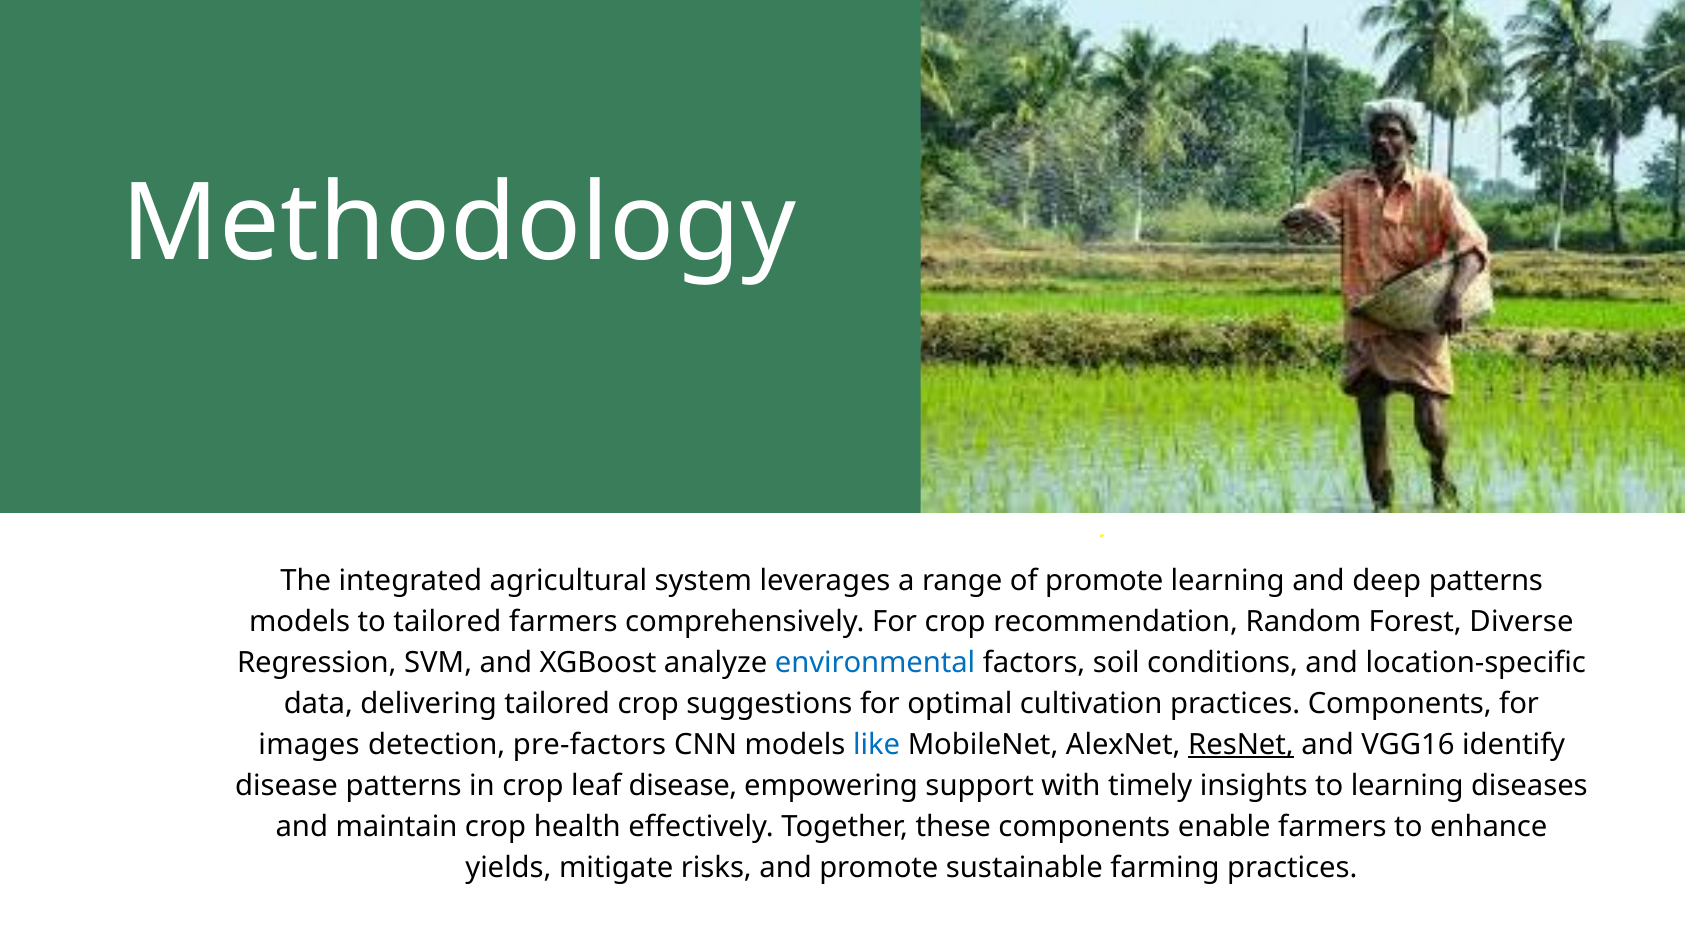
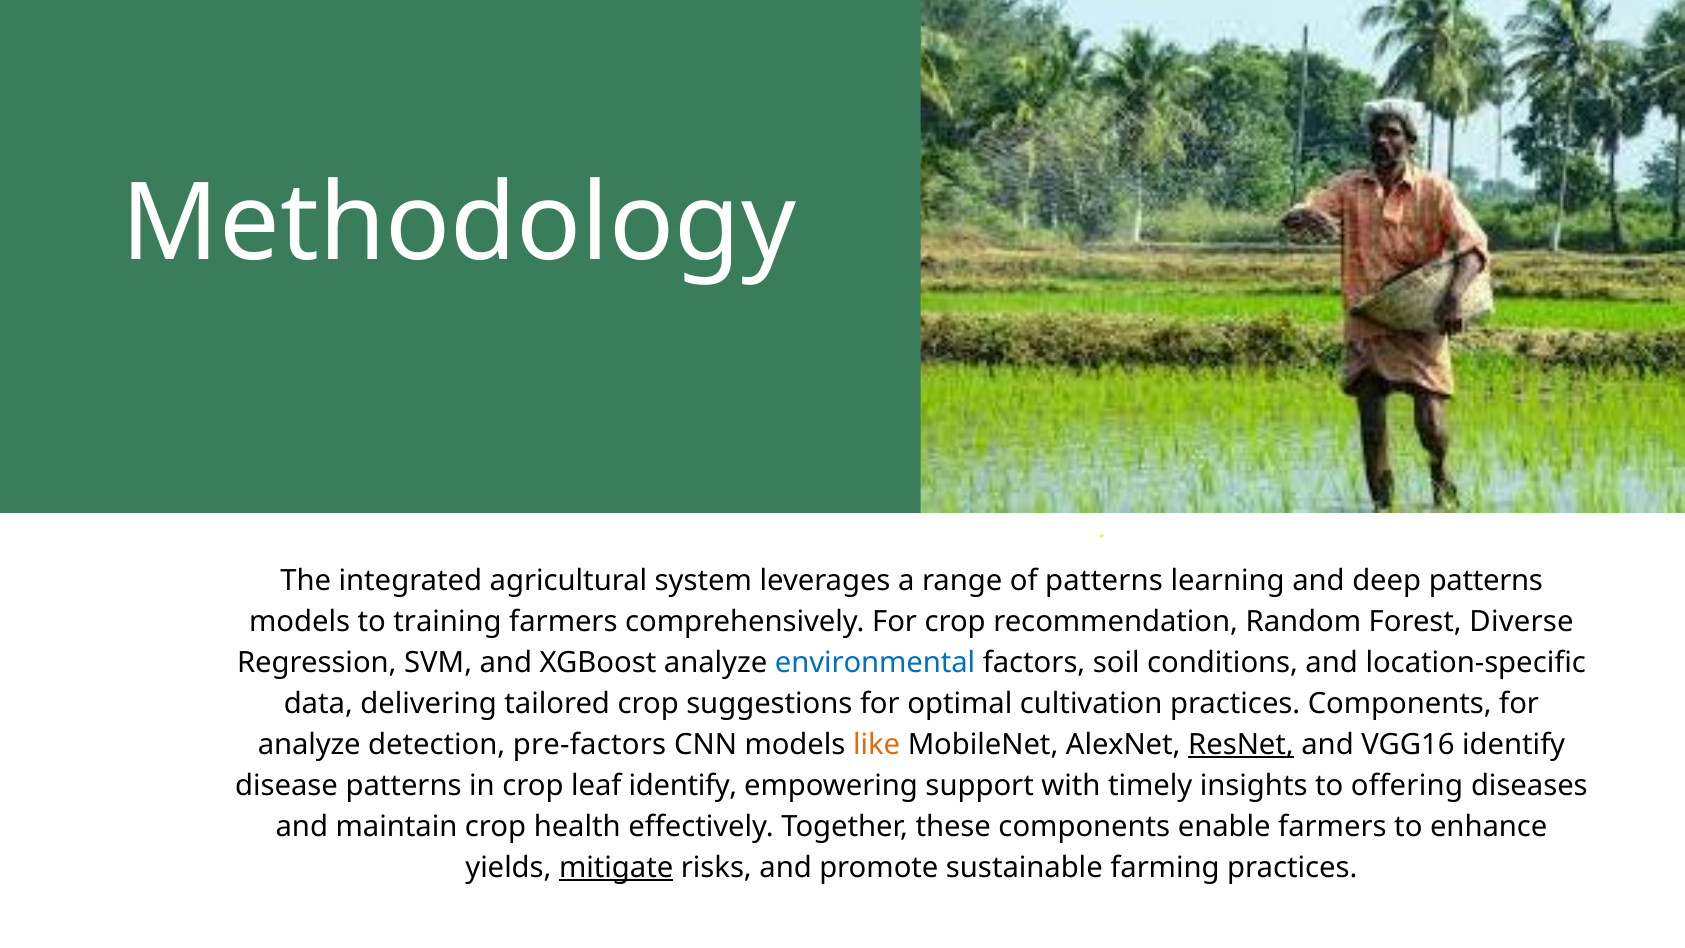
of promote: promote -> patterns (1104, 581)
to tailored: tailored -> training (448, 622)
images: images -> analyze (309, 745)
like colour: blue -> orange (877, 745)
leaf disease: disease -> identify (683, 785)
to learning: learning -> offering (1407, 785)
mitigate underline: none -> present (616, 867)
